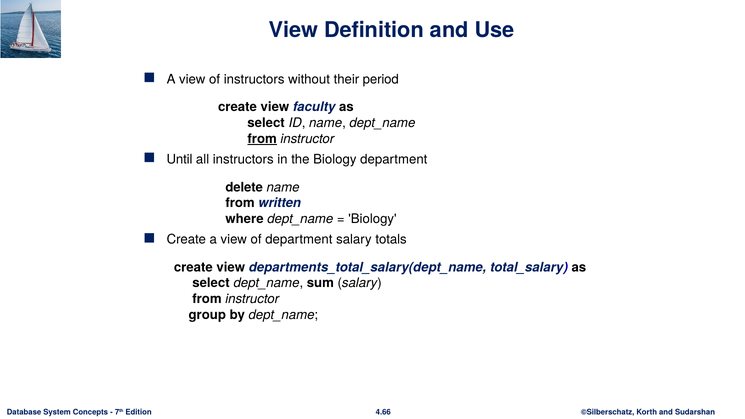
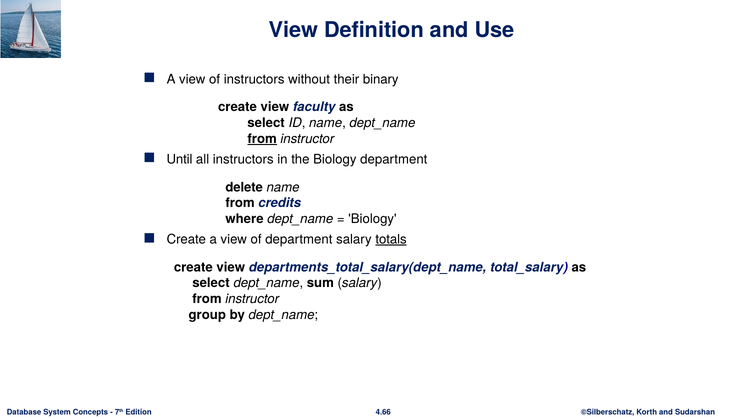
period: period -> binary (381, 79)
written: written -> credits (280, 203)
totals underline: none -> present (391, 239)
